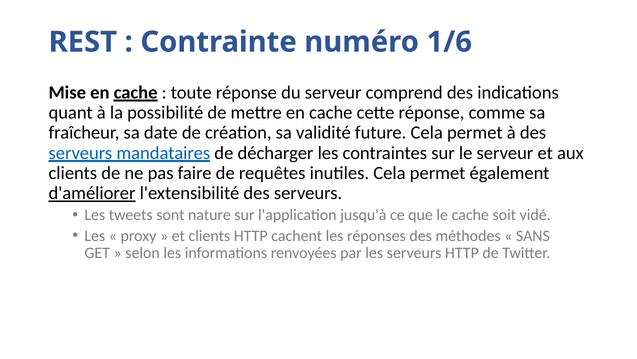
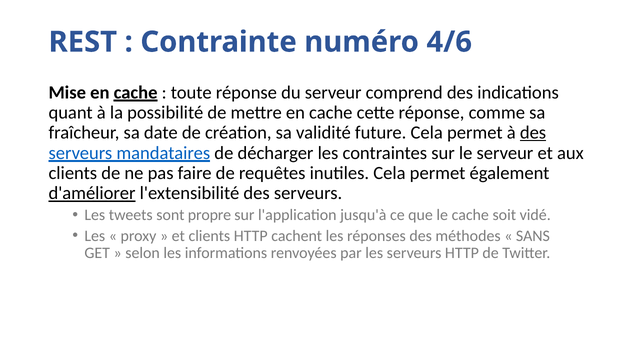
1/6: 1/6 -> 4/6 (449, 42)
des underline: none -> present (533, 132)
nature: nature -> propre (209, 215)
